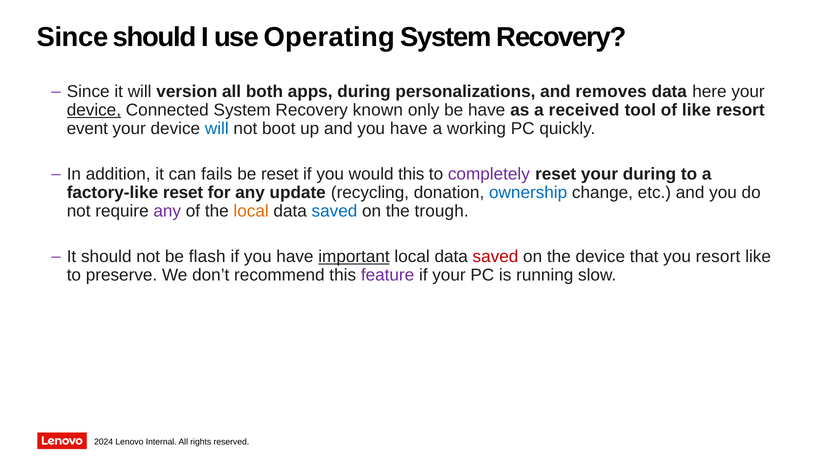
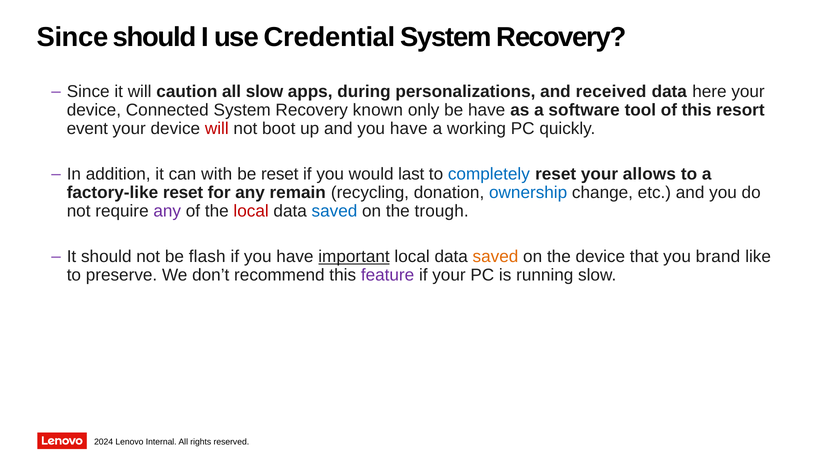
Operating: Operating -> Credential (330, 37)
version: version -> caution (187, 92)
all both: both -> slow (265, 92)
removes: removes -> received (611, 92)
device underline: present -> none (94, 110)
received: received -> software (584, 110)
of like: like -> this (697, 110)
will colour: blue -> red (217, 129)
fails: fails -> with (217, 174)
would this: this -> last (411, 174)
completely colour: purple -> blue (489, 174)
your during: during -> allows (649, 174)
update: update -> remain (298, 193)
local colour: orange -> red (251, 211)
saved colour: red -> orange (495, 257)
you resort: resort -> brand (718, 257)
